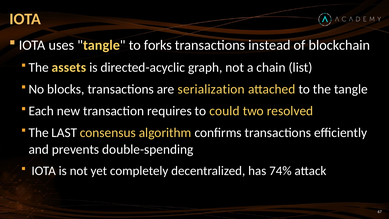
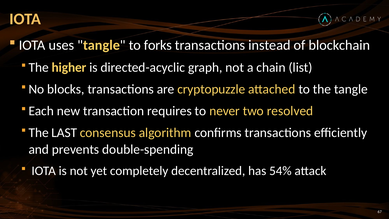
assets: assets -> higher (69, 67)
serialization: serialization -> cryptopuzzle (211, 89)
could: could -> never (225, 111)
74%: 74% -> 54% (280, 171)
